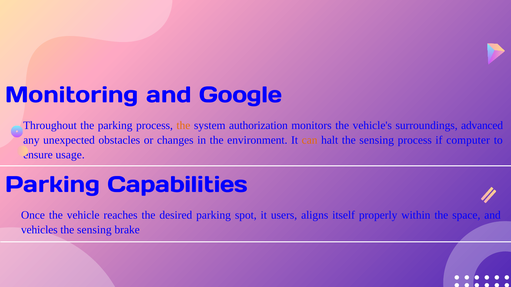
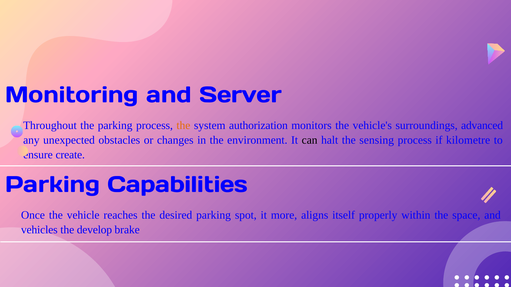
Google: Google -> Server (241, 95)
can colour: orange -> black (310, 140)
computer: computer -> kilometre (468, 140)
usage: usage -> create (70, 155)
users: users -> more (284, 215)
sensing: sensing -> develop (94, 230)
